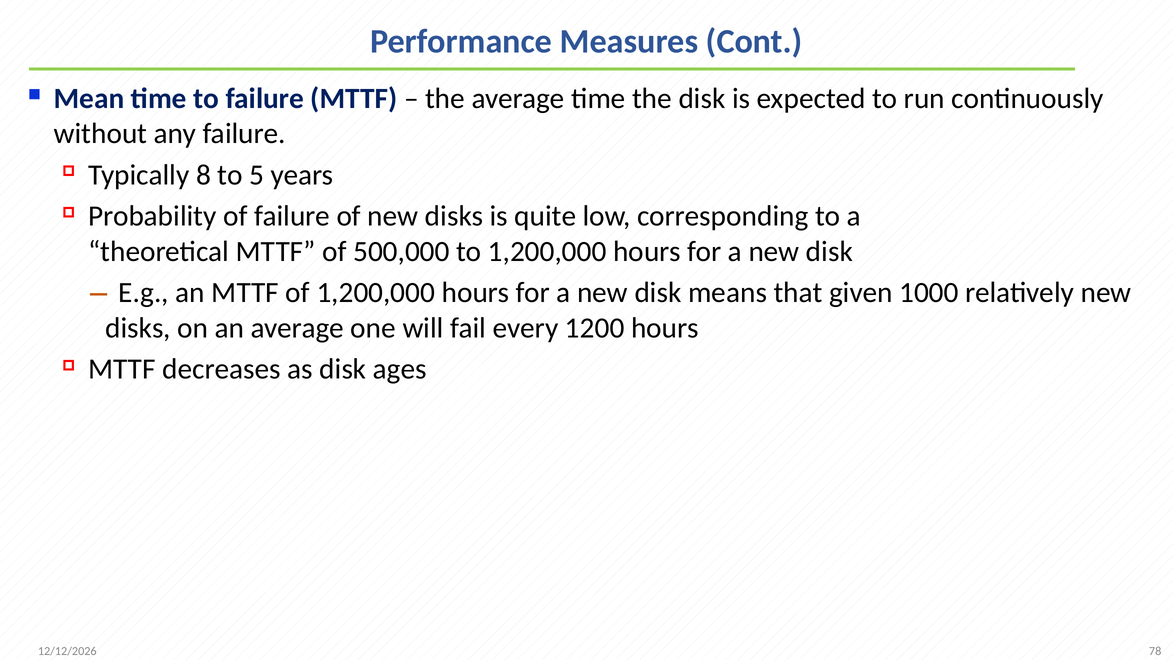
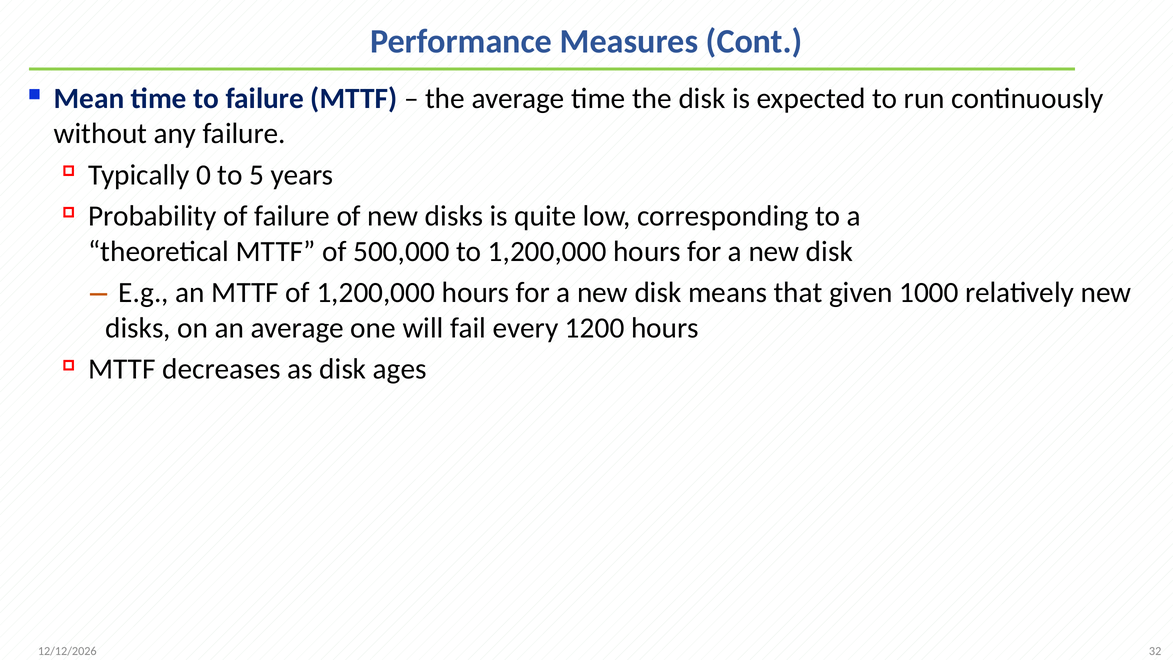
8: 8 -> 0 (203, 175)
78: 78 -> 32 (1155, 651)
